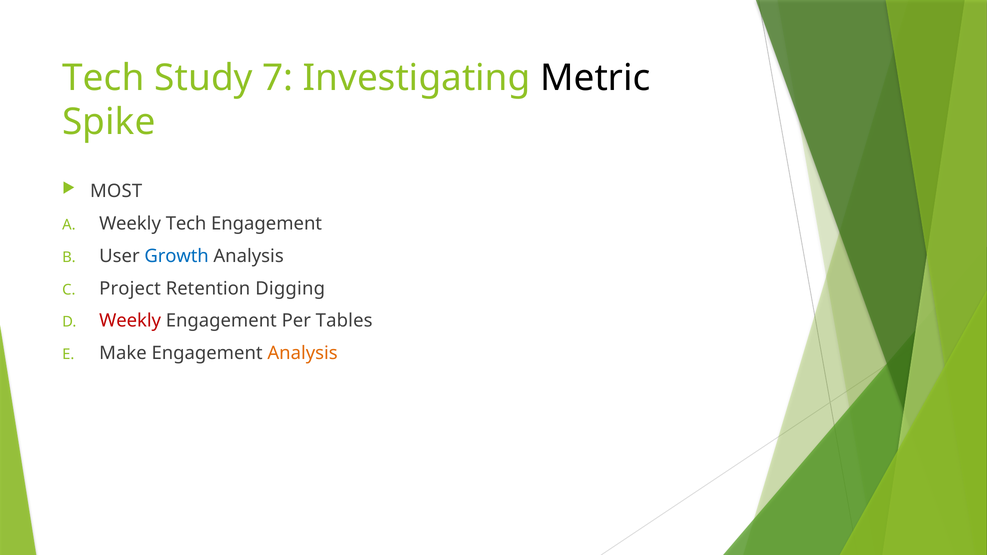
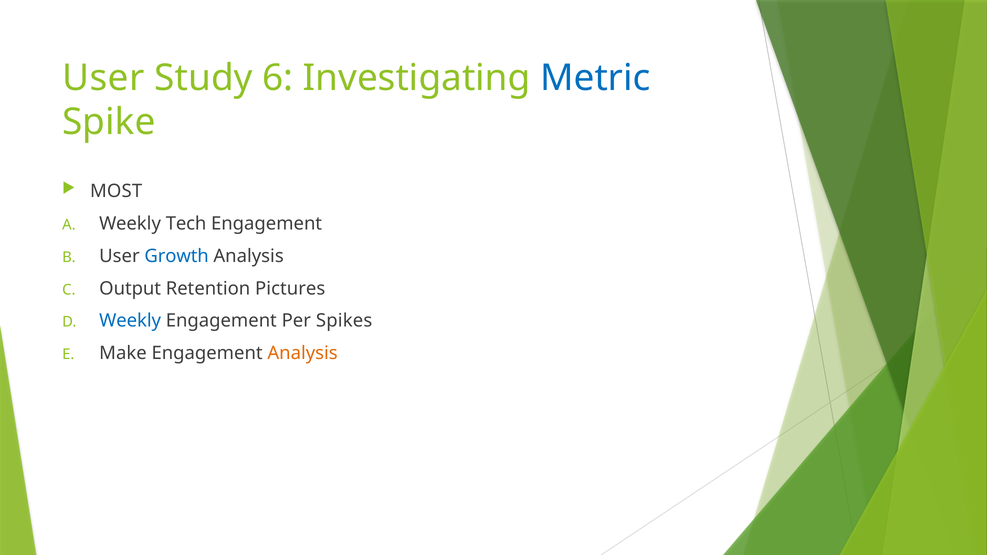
Tech: Tech -> User (103, 78)
7: 7 -> 6 (278, 78)
Metric colour: black -> blue (595, 78)
Project: Project -> Output (130, 289)
Digging: Digging -> Pictures (290, 289)
Weekly colour: red -> blue (130, 321)
Tables: Tables -> Spikes (344, 321)
